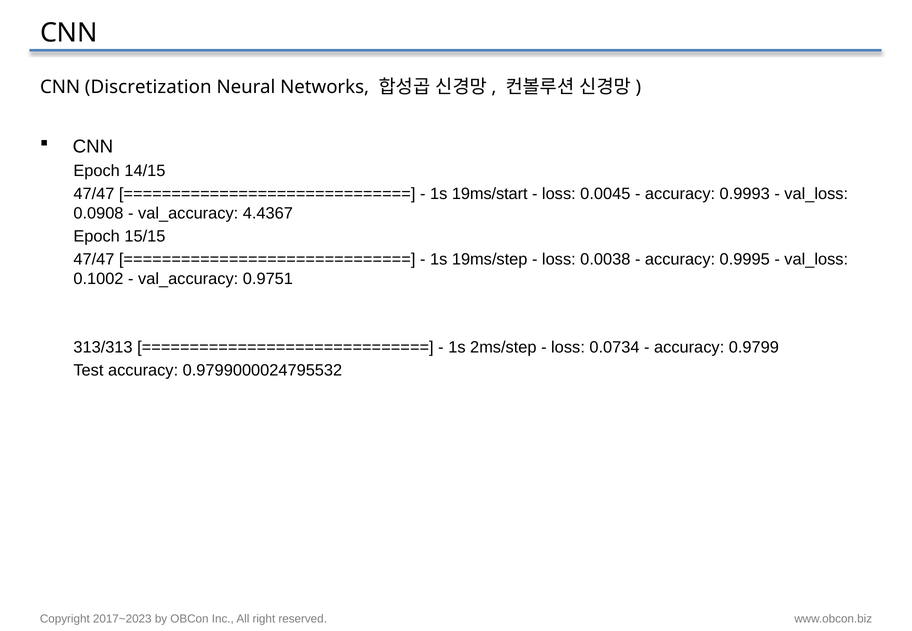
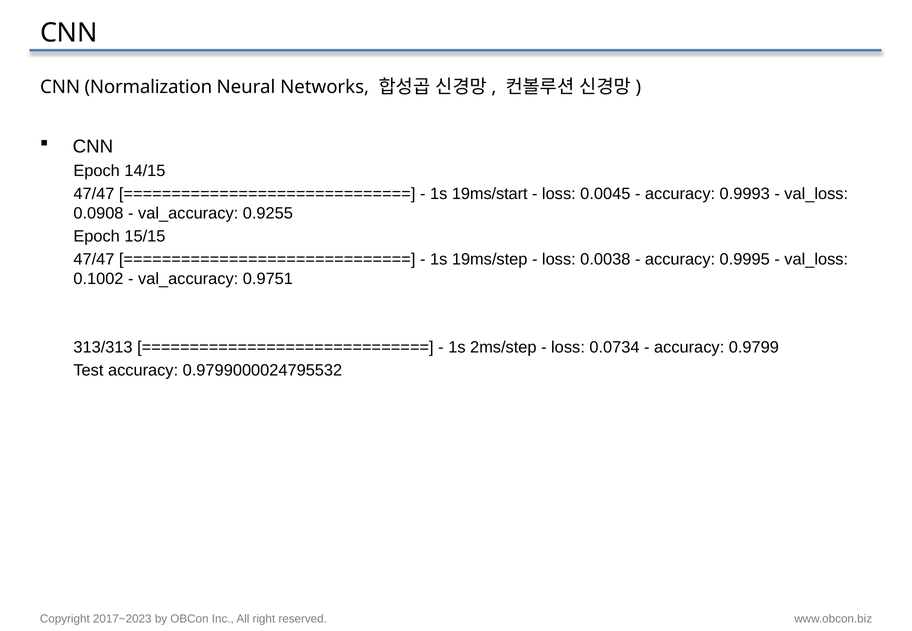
Discretization: Discretization -> Normalization (148, 87)
4.4367: 4.4367 -> 0.9255 (268, 213)
